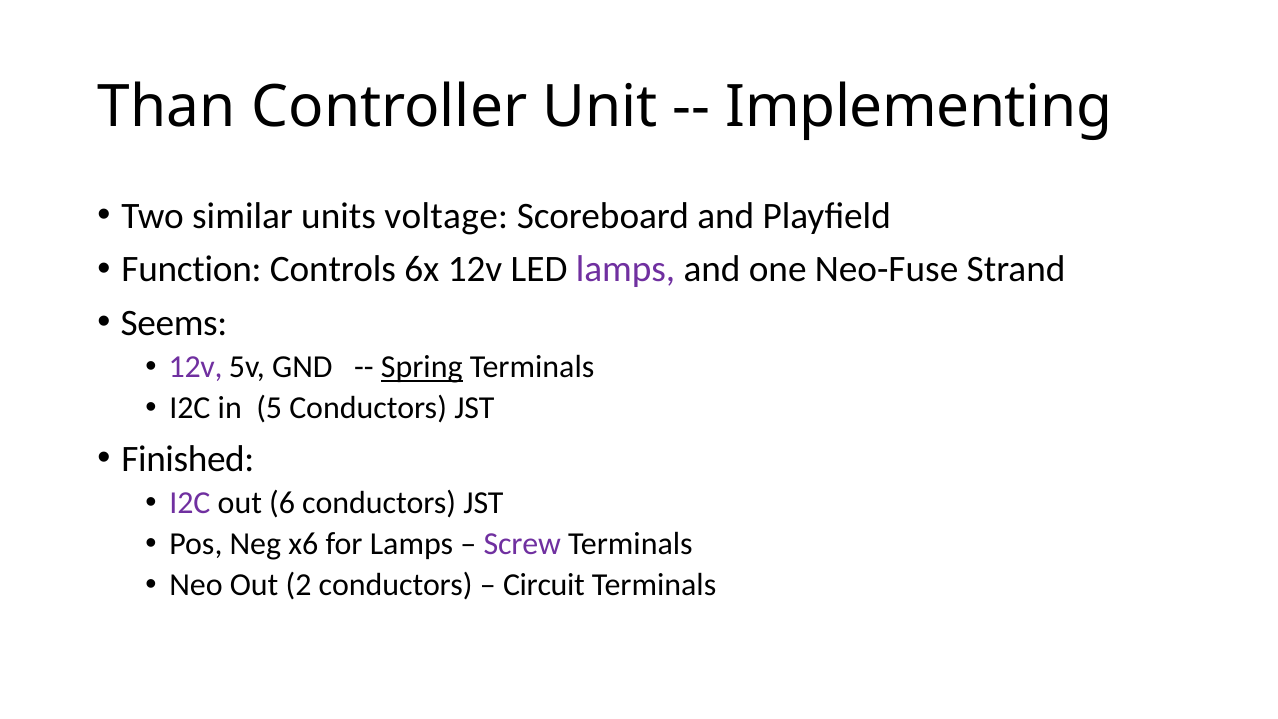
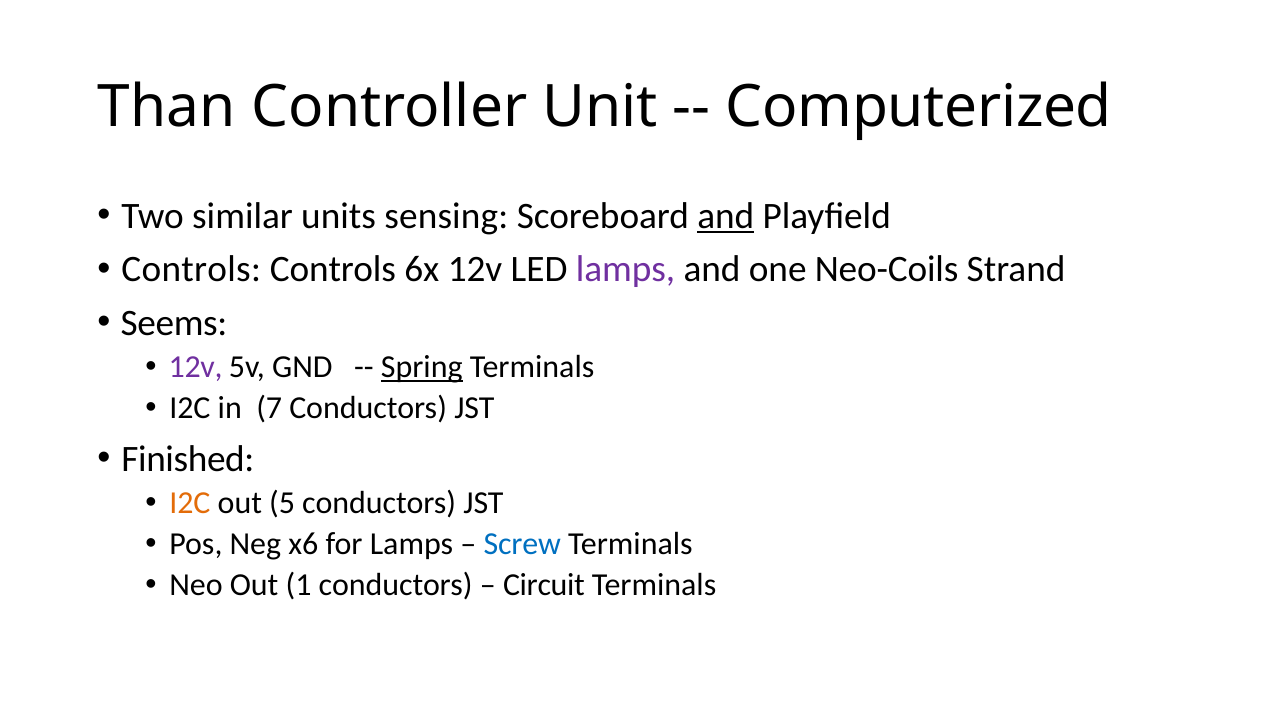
Implementing: Implementing -> Computerized (919, 107)
voltage: voltage -> sensing (446, 216)
and underline: none -> present (726, 216)
Function: Function -> Controls (191, 270)
Neo-Fuse: Neo-Fuse -> Neo-Coils (887, 270)
5: 5 -> 7 (269, 408)
I2C colour: purple -> orange (190, 503)
6: 6 -> 5 (282, 503)
Screw colour: purple -> blue (522, 544)
2: 2 -> 1 (299, 585)
